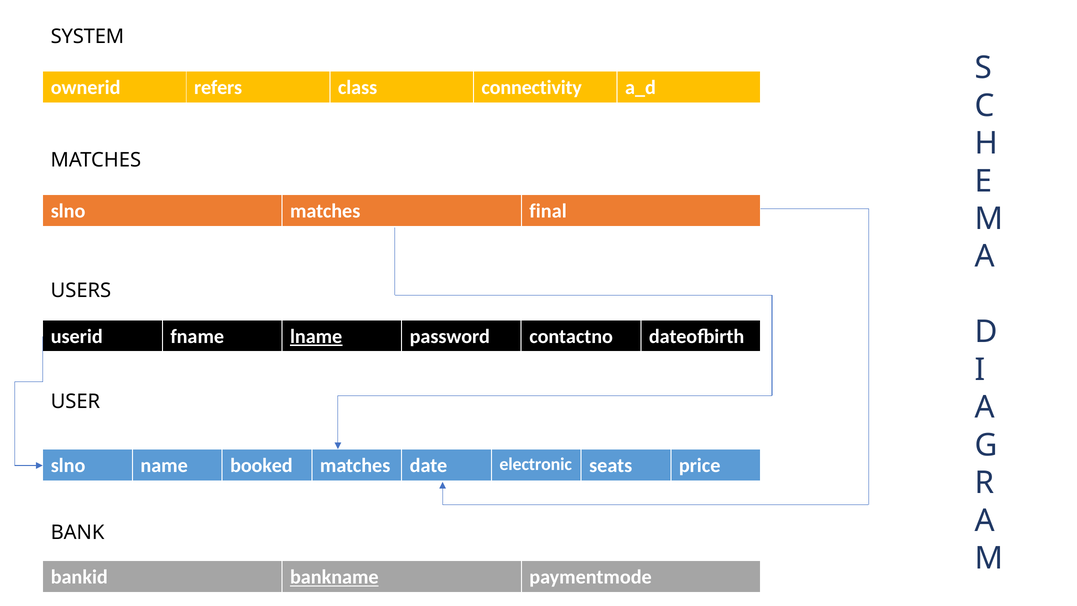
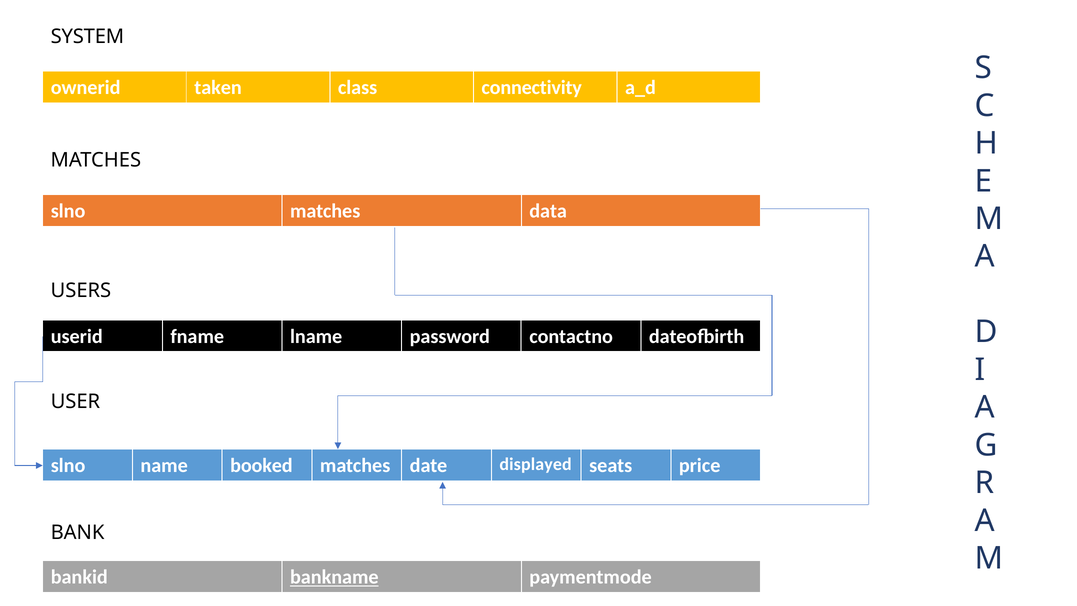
refers: refers -> taken (218, 88)
final: final -> data (548, 211)
lname underline: present -> none (316, 336)
electronic: electronic -> displayed (536, 464)
